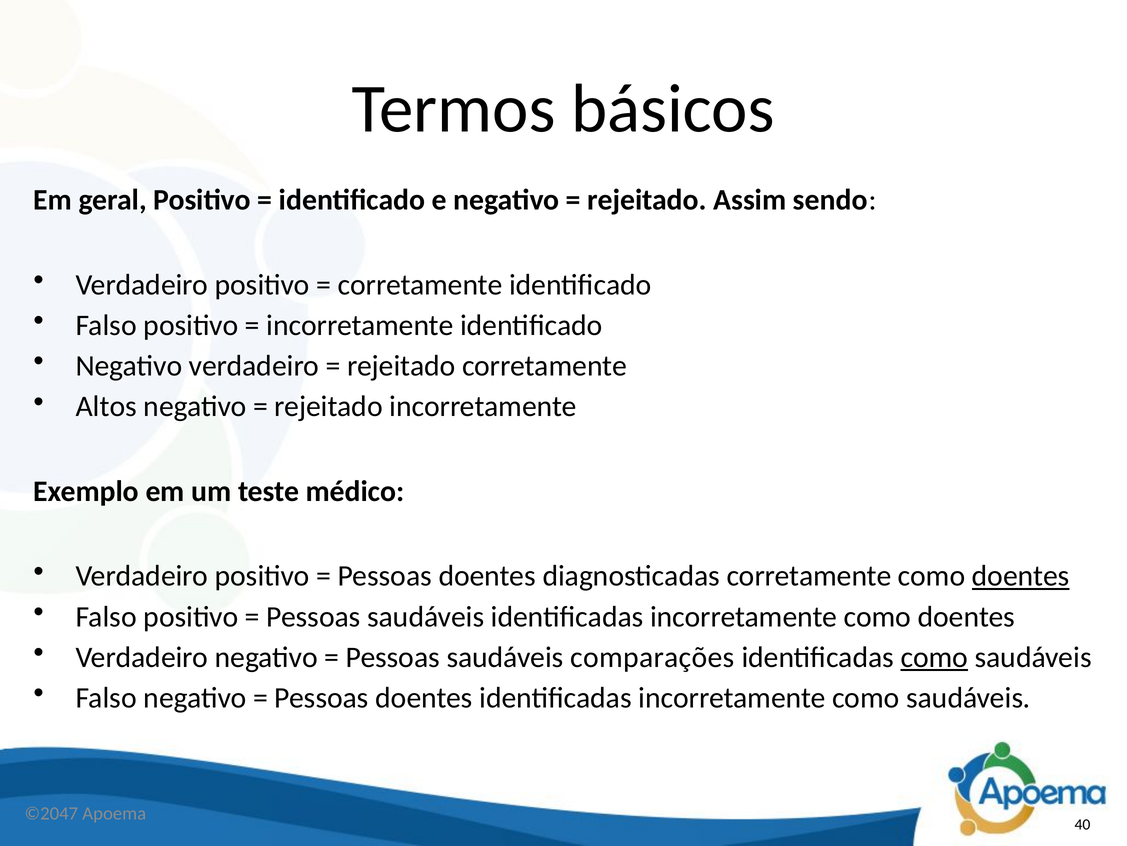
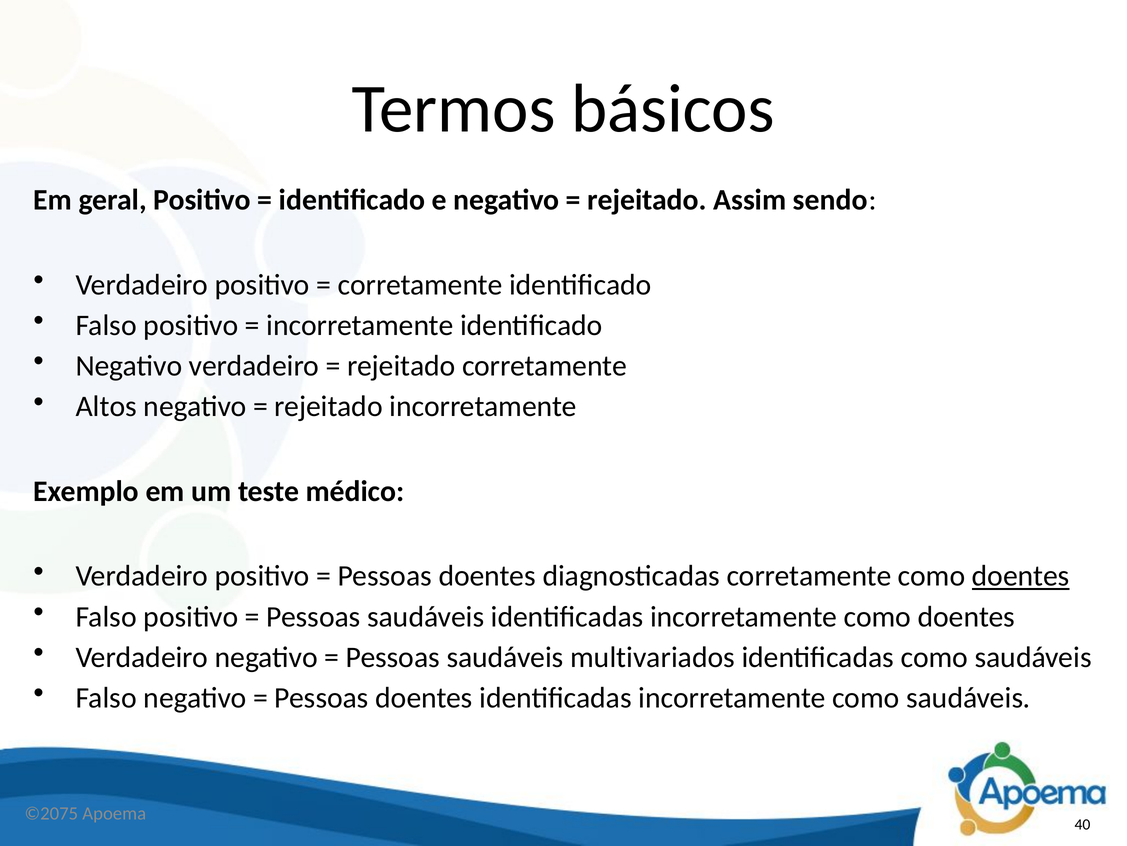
comparações: comparações -> multivariados (653, 657)
como underline: present -> none (934, 657)
©2047: ©2047 -> ©2075 (51, 813)
